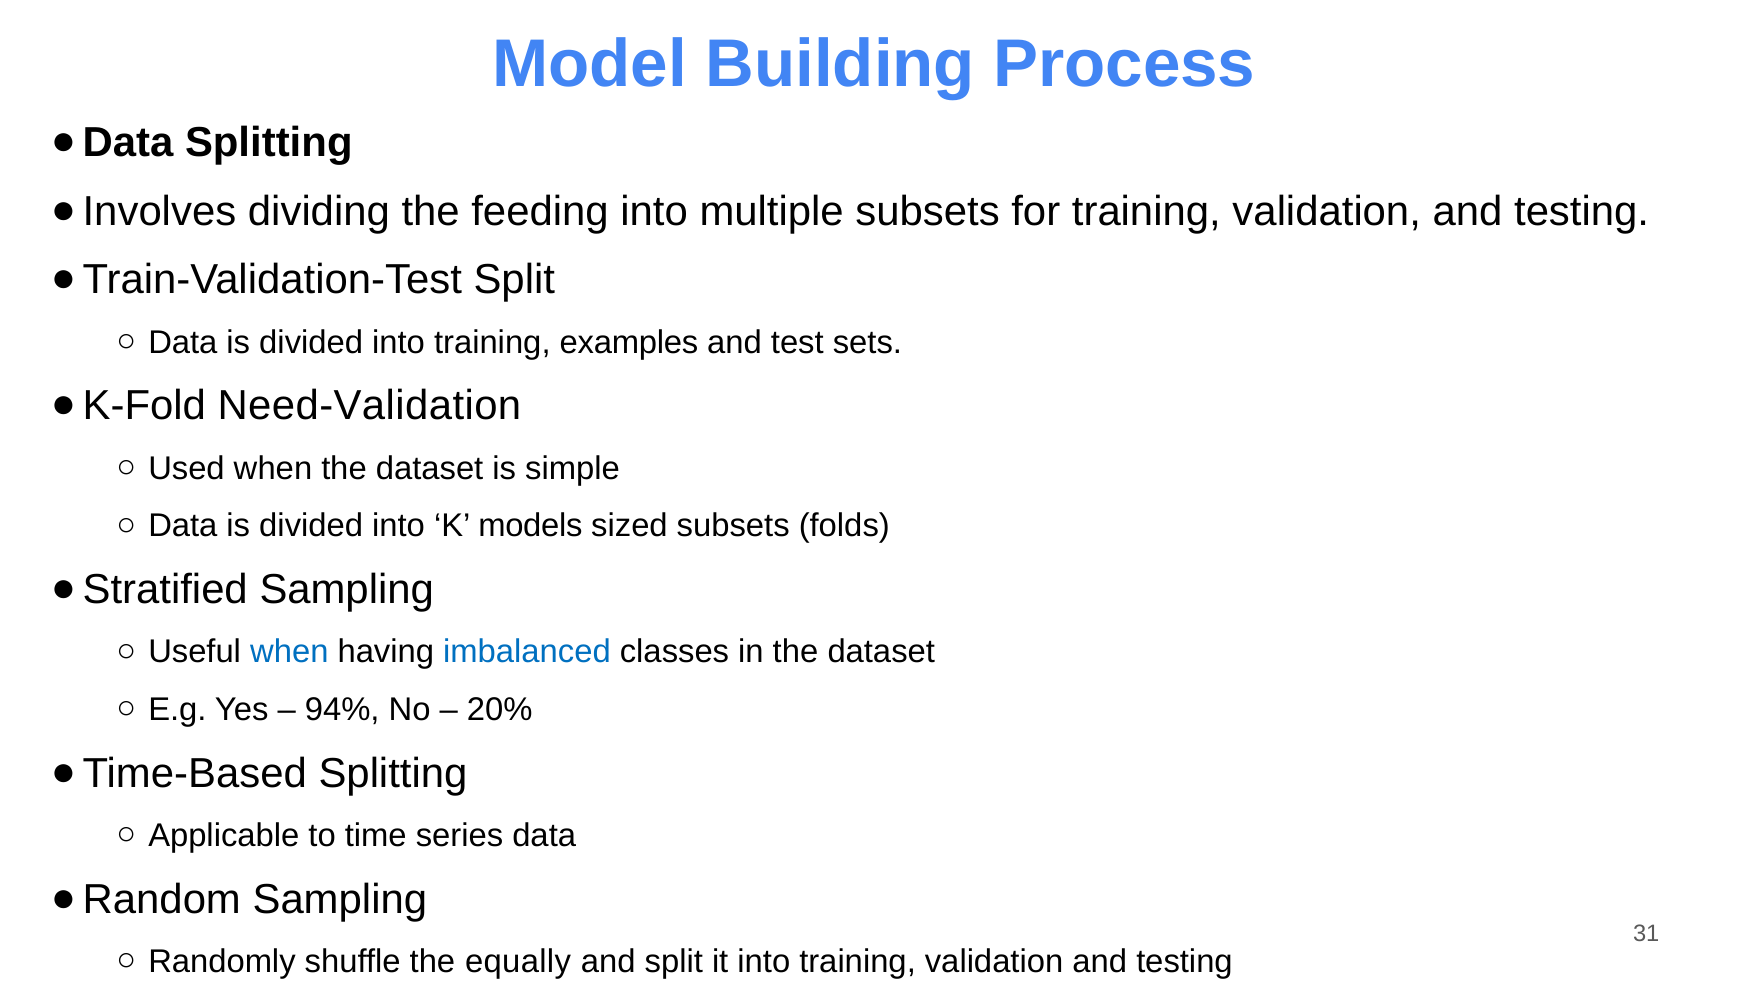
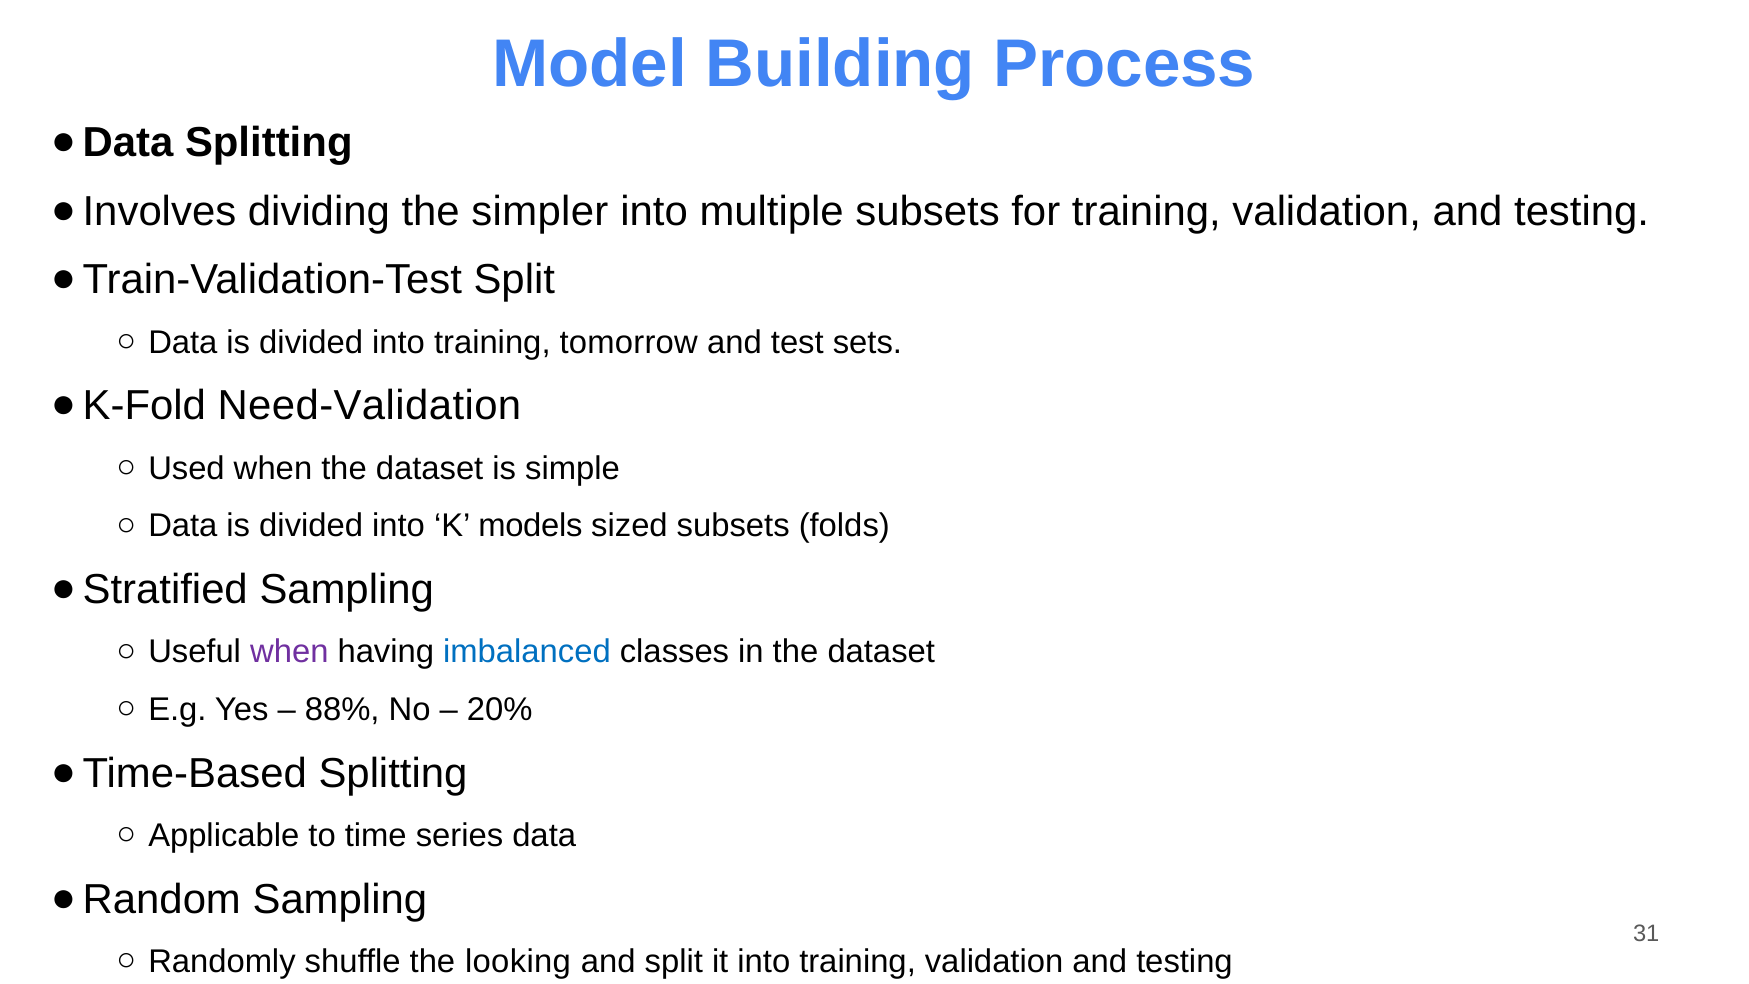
feeding: feeding -> simpler (540, 211)
examples: examples -> tomorrow (629, 342)
when colour: blue -> purple (289, 652)
94%: 94% -> 88% (342, 710)
equally: equally -> looking (518, 962)
